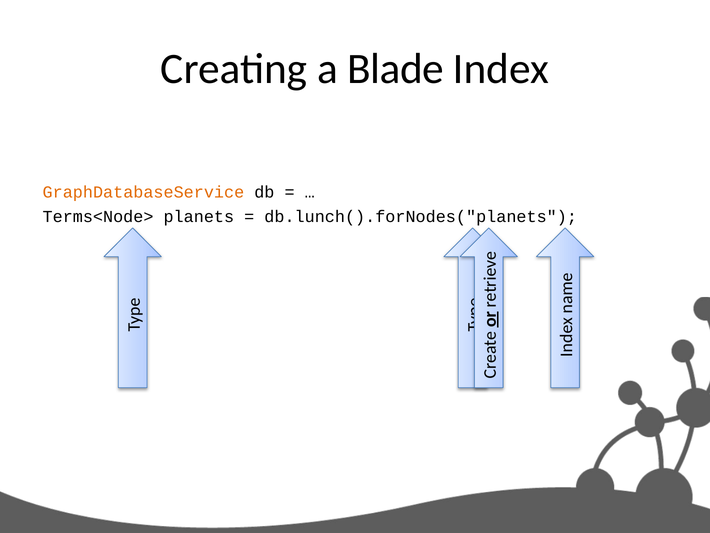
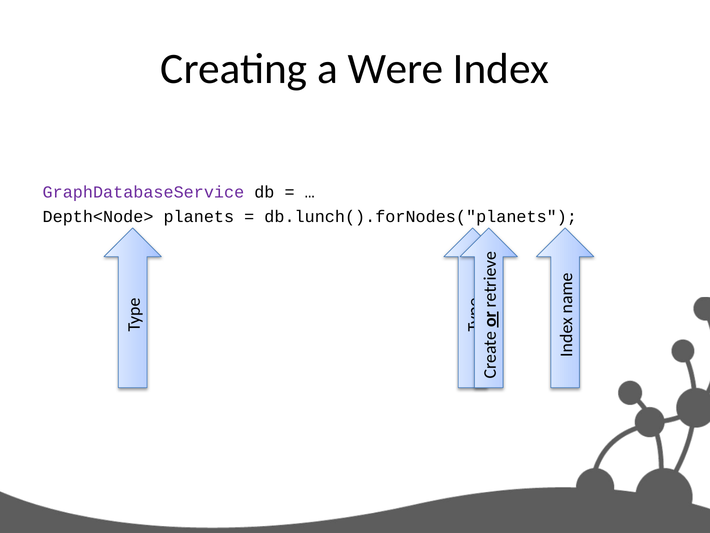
Blade: Blade -> Were (396, 69)
GraphDatabaseService colour: orange -> purple (143, 192)
Terms<Node>: Terms<Node> -> Depth<Node> (98, 216)
